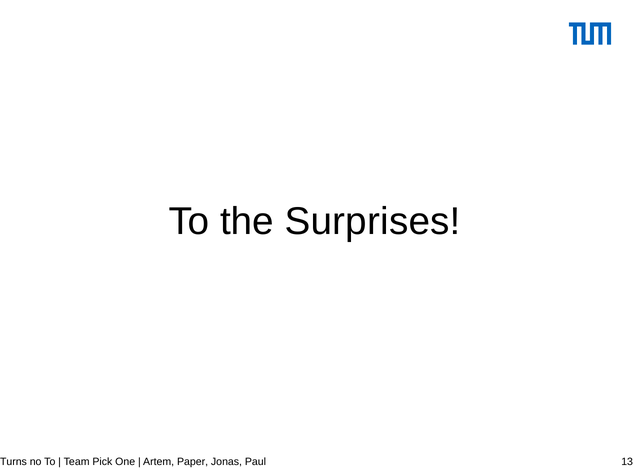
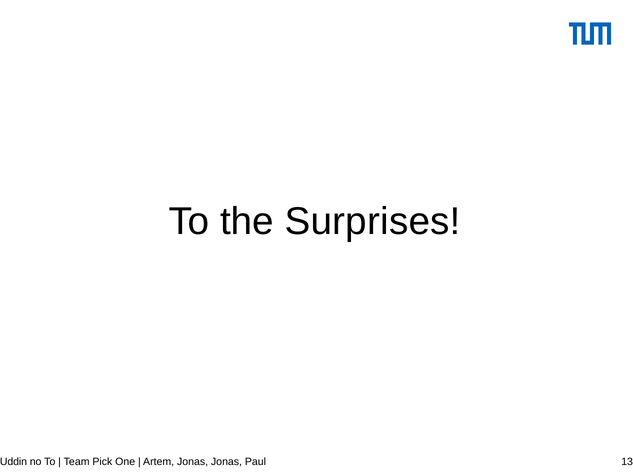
Turns: Turns -> Uddin (13, 462)
Artem Paper: Paper -> Jonas (193, 462)
